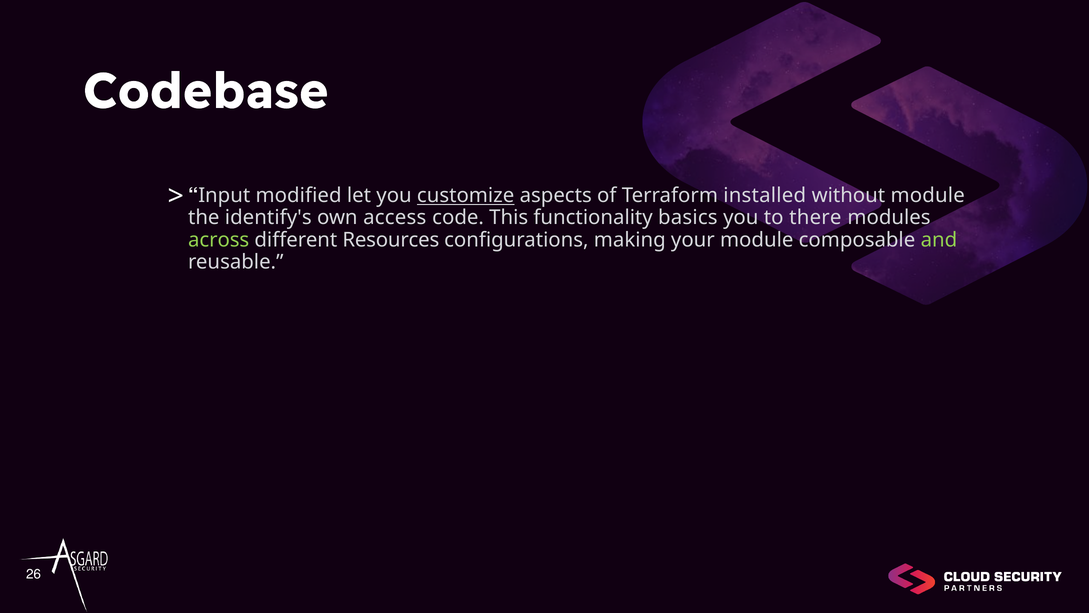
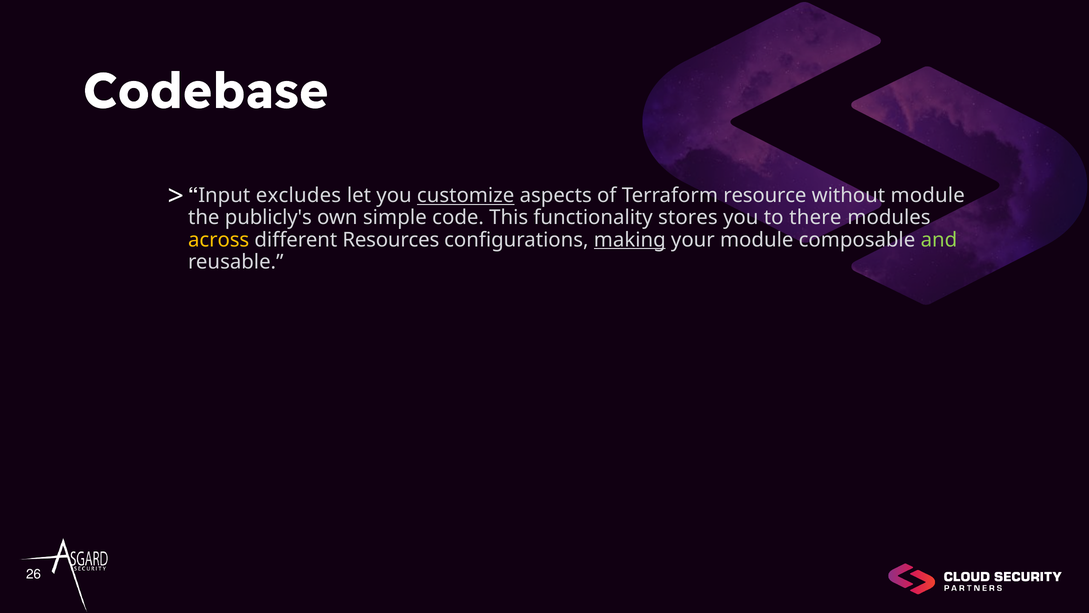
modified: modified -> excludes (298, 195)
installed: installed -> resource (765, 195)
identify's: identify's -> publicly's (268, 218)
access: access -> simple (395, 218)
basics: basics -> stores (688, 218)
across colour: light green -> yellow (219, 240)
making underline: none -> present (630, 240)
